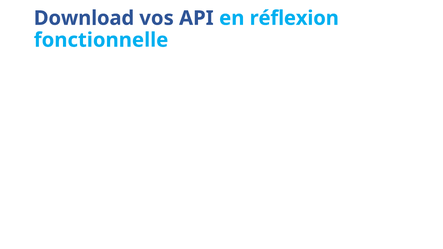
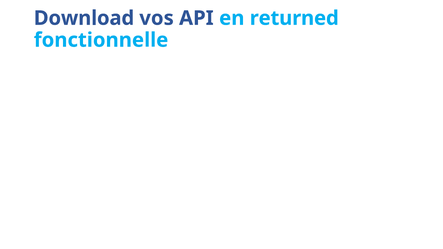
réflexion: réflexion -> returned (294, 18)
